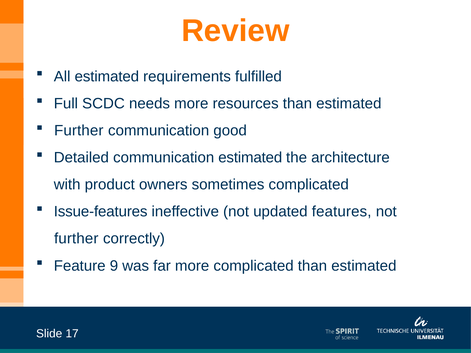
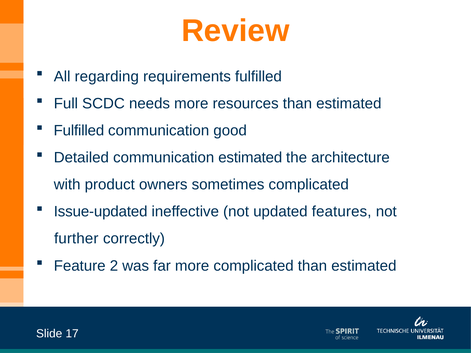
All estimated: estimated -> regarding (107, 77)
Further: Further -> Fulfilled (79, 131)
Issue-features: Issue-features -> Issue-updated (101, 212)
9: 9 -> 2 (114, 266)
